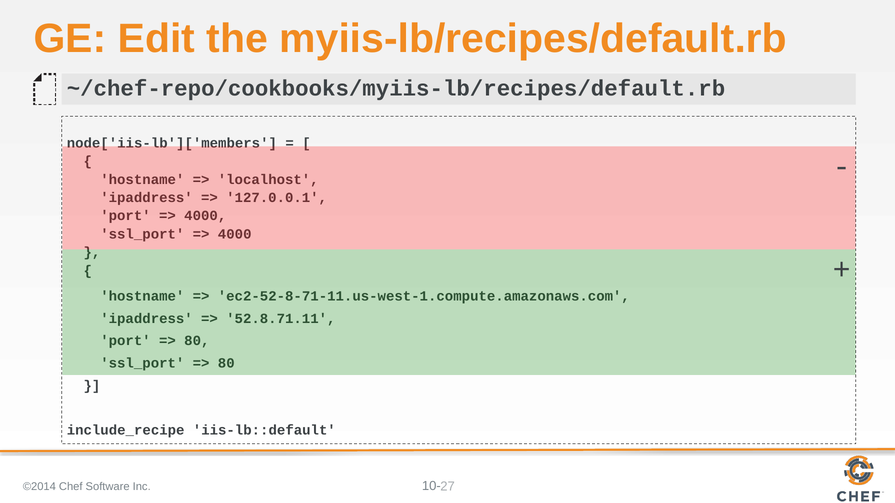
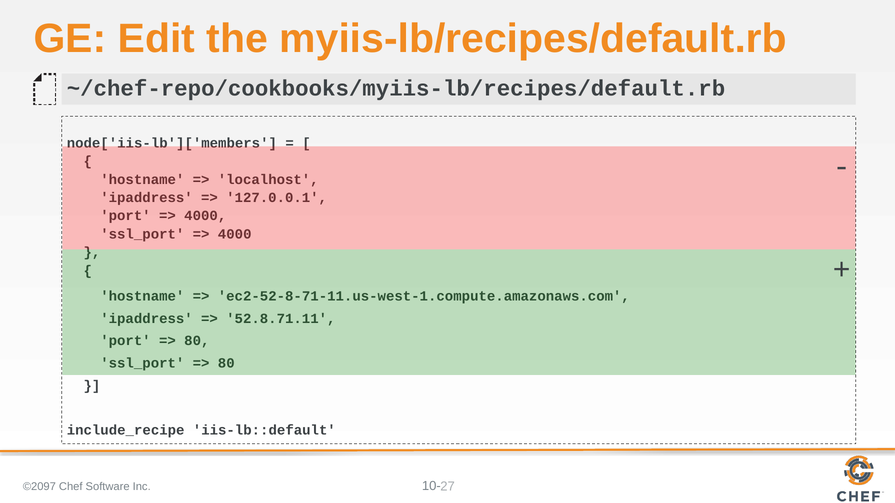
©2014: ©2014 -> ©2097 (39, 487)
